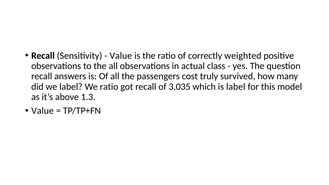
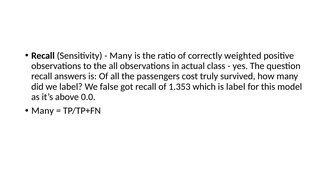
Value: Value -> Many (121, 56)
We ratio: ratio -> false (109, 87)
3.035: 3.035 -> 1.353 (179, 87)
1.3: 1.3 -> 0.0 (88, 97)
Value: Value -> Many (43, 111)
